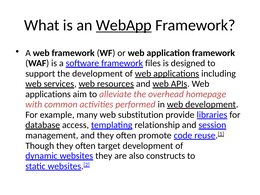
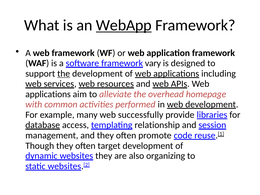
files: files -> vary (153, 63)
the underline: none -> present (64, 74)
substitution: substitution -> successfully (141, 115)
constructs: constructs -> organizing (166, 156)
